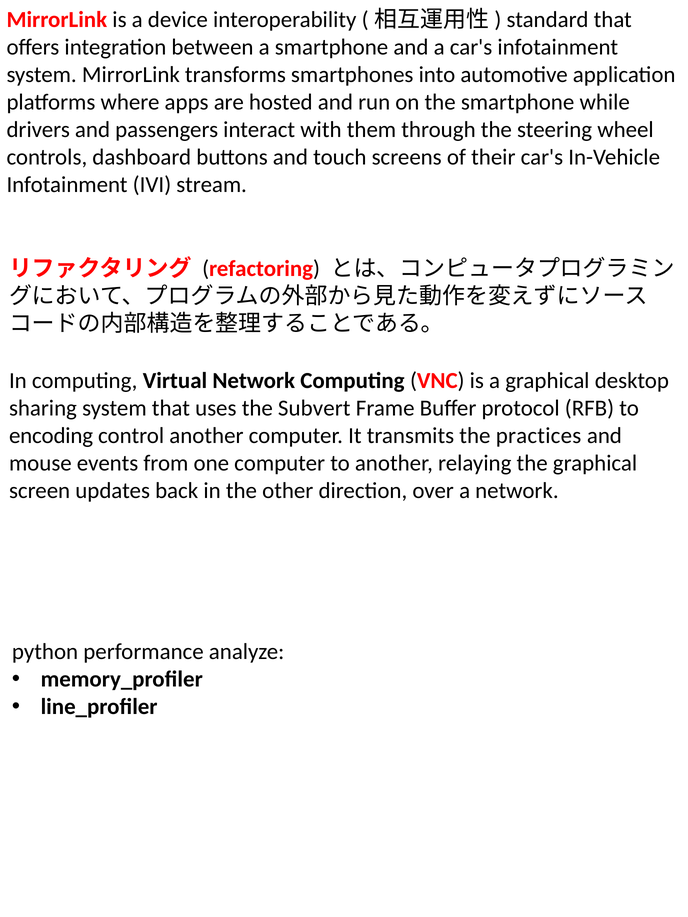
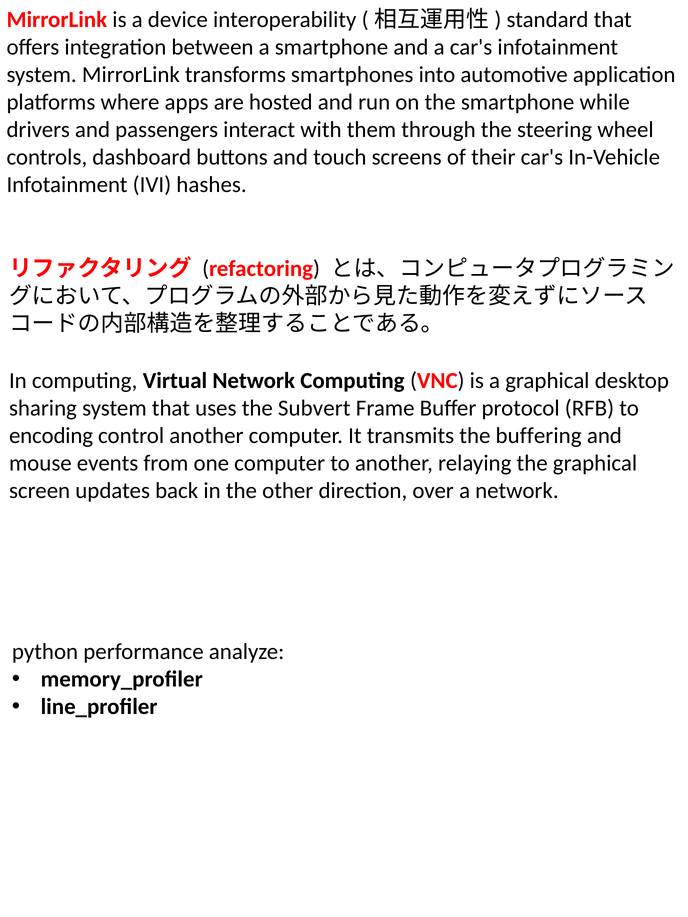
stream: stream -> hashes (212, 185)
practices: practices -> buffering (539, 436)
